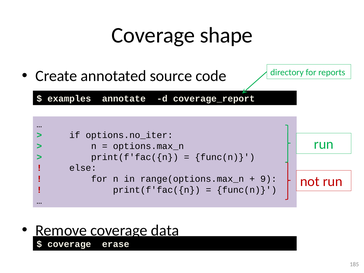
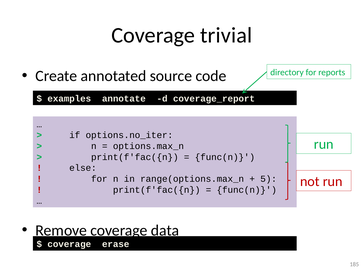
shape: shape -> trivial (226, 35)
9: 9 -> 5 (269, 179)
